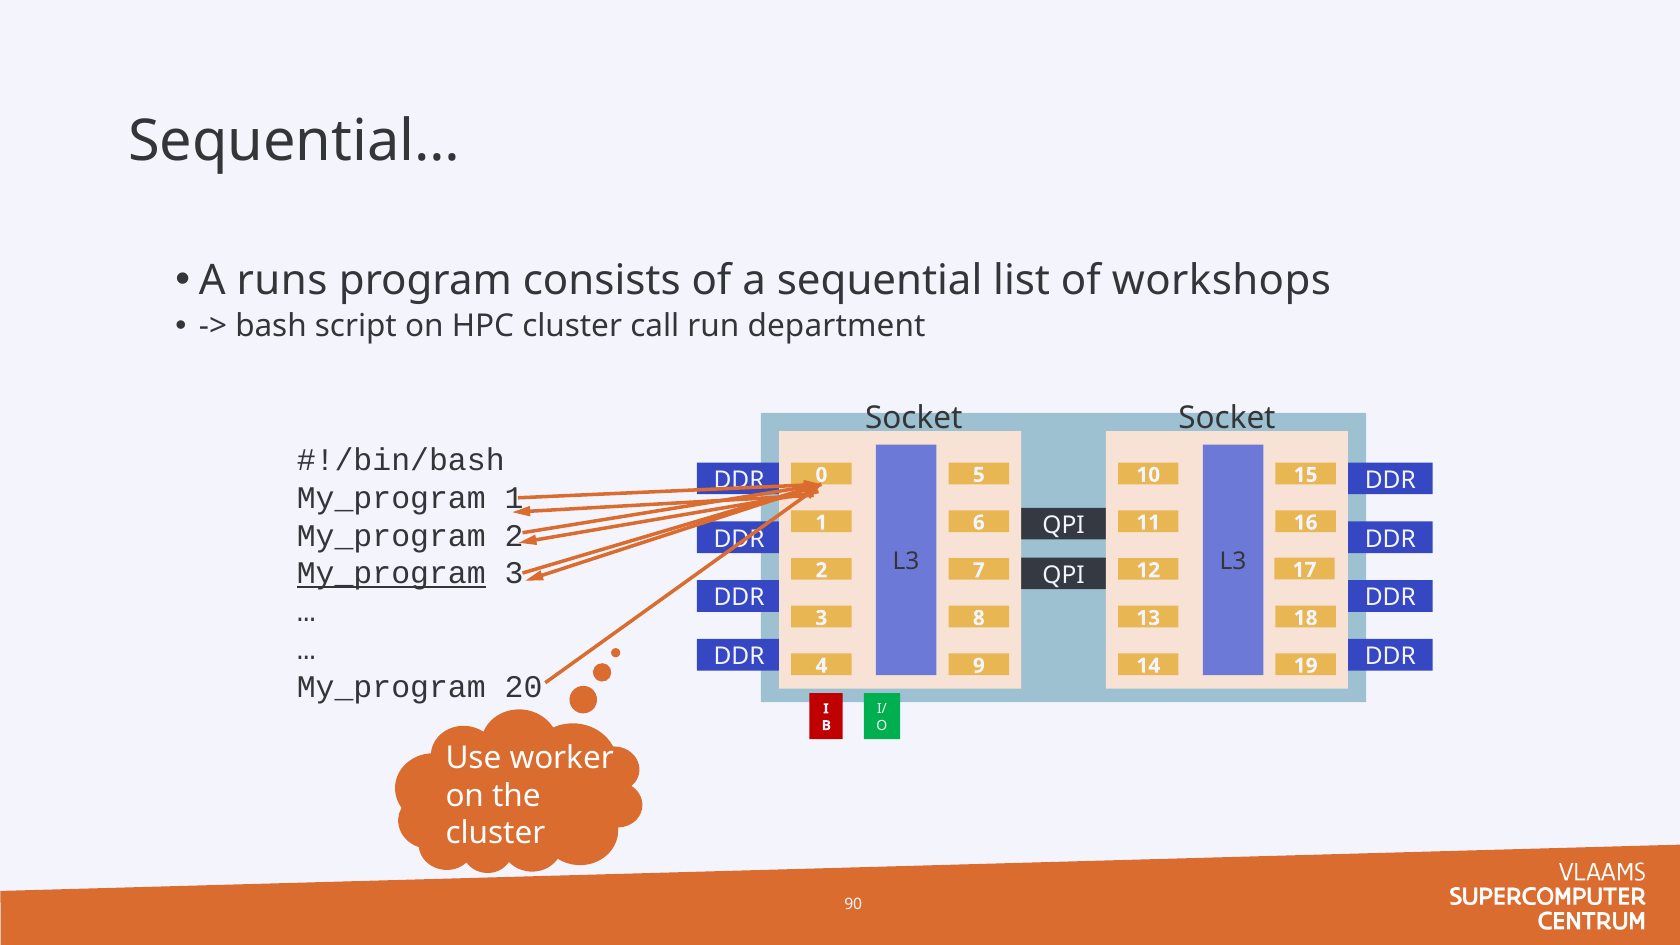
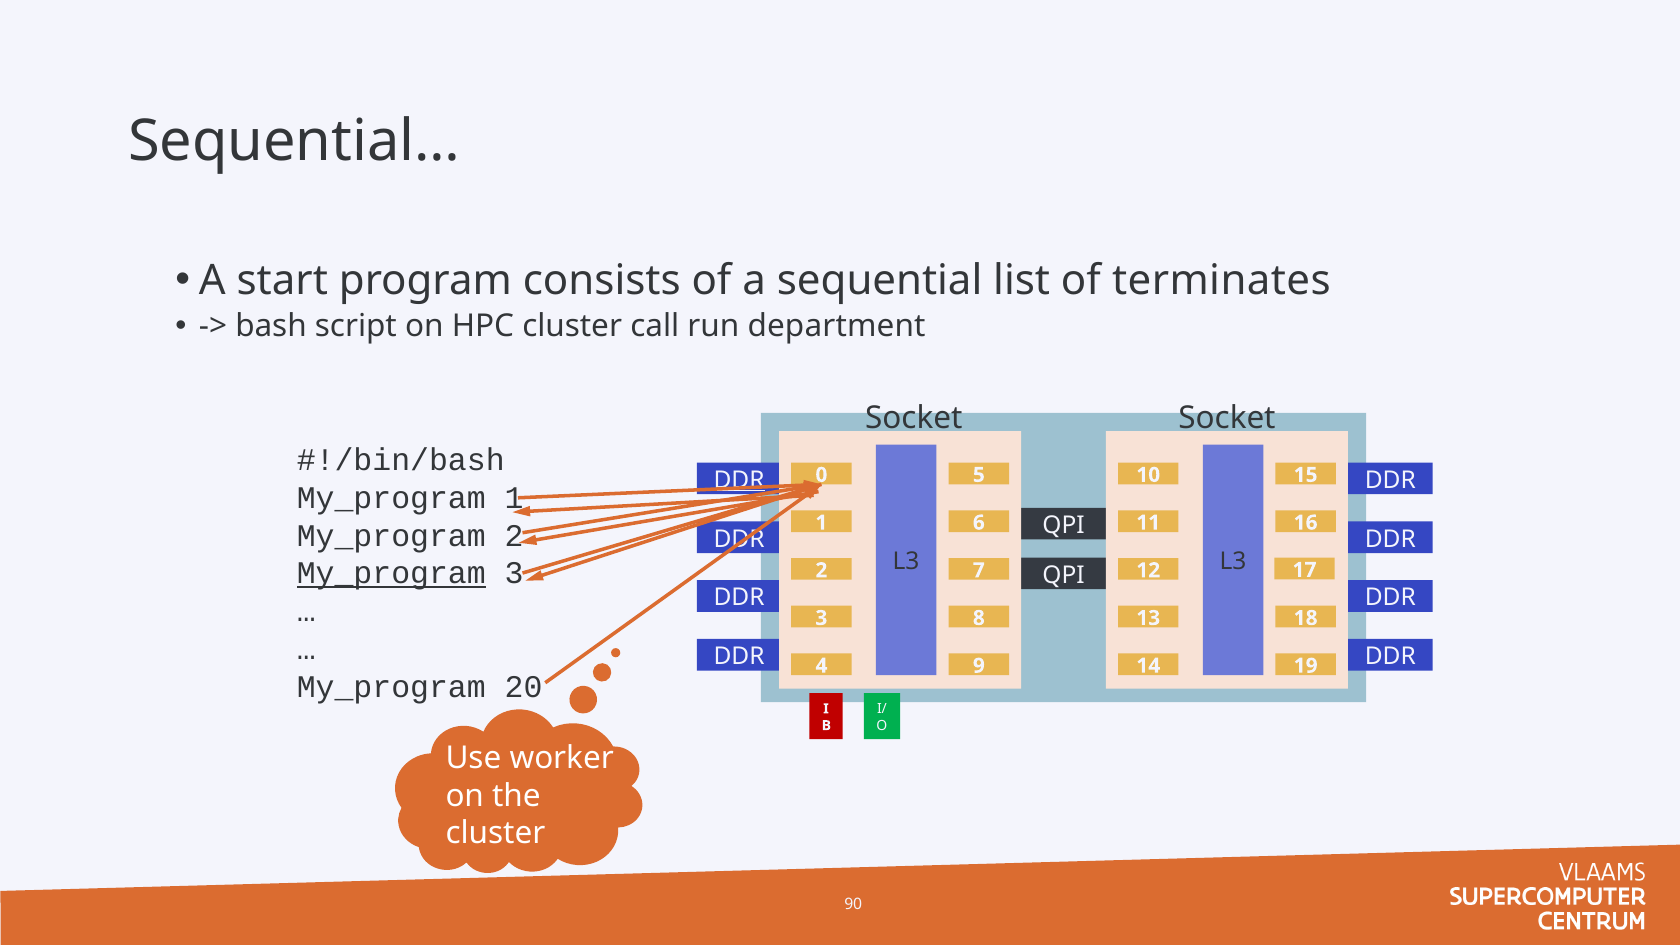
runs: runs -> start (282, 280)
workshops: workshops -> terminates (1221, 280)
DDR underline: none -> present (739, 480)
